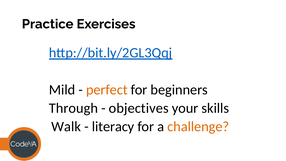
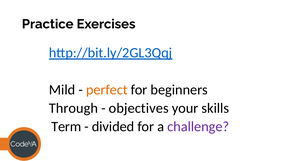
Walk: Walk -> Term (66, 127)
literacy: literacy -> divided (113, 127)
challenge colour: orange -> purple (198, 127)
